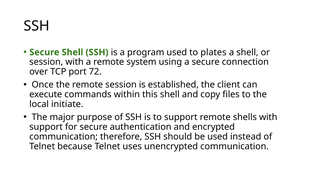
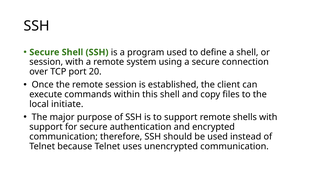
plates: plates -> define (214, 52)
72: 72 -> 20 (95, 72)
